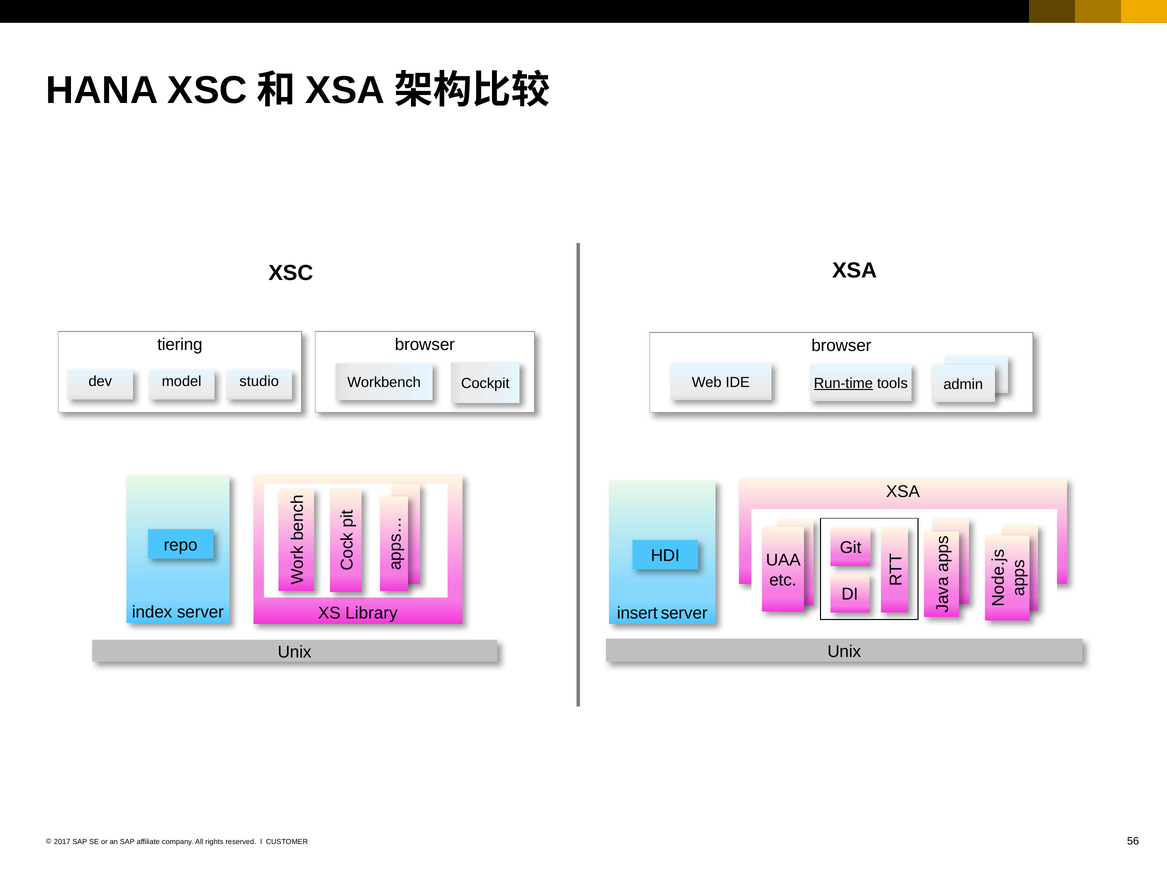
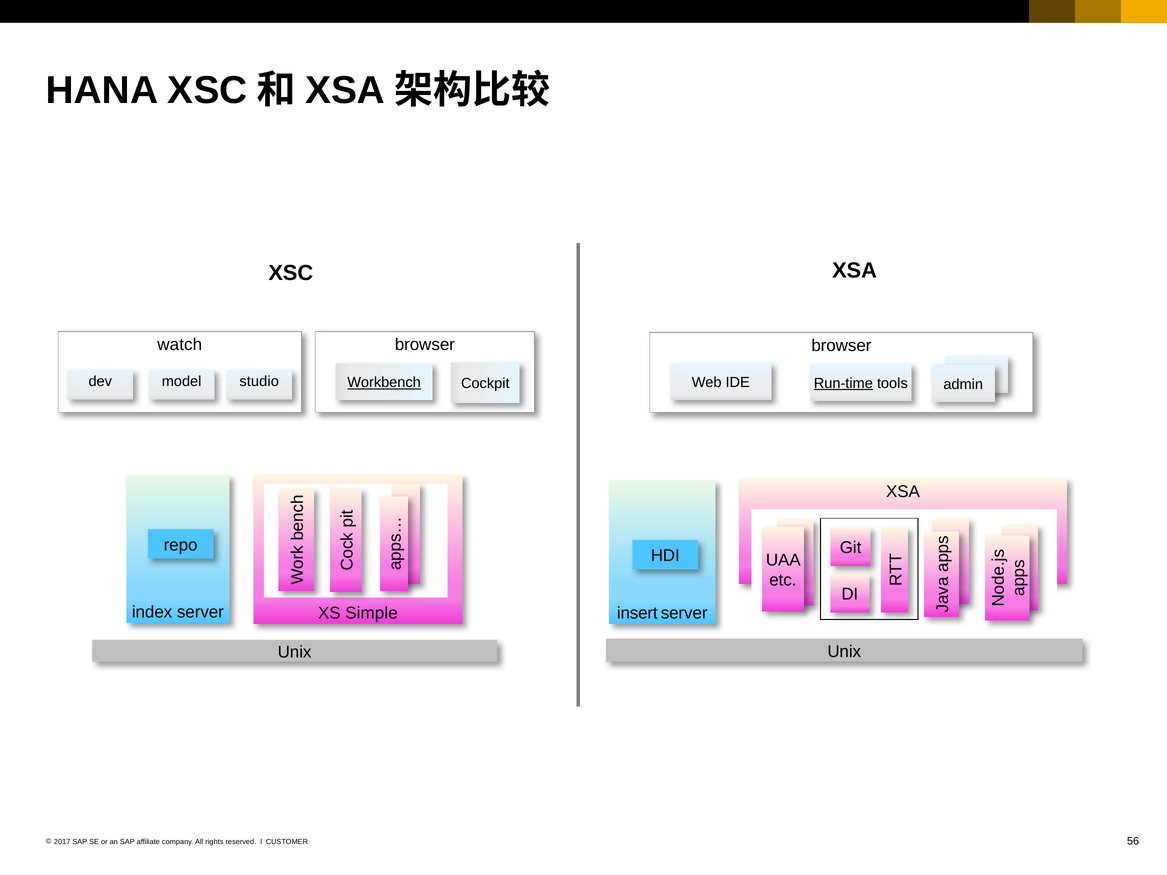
tiering: tiering -> watch (180, 345)
Workbench underline: none -> present (384, 383)
Library: Library -> Simple (371, 614)
